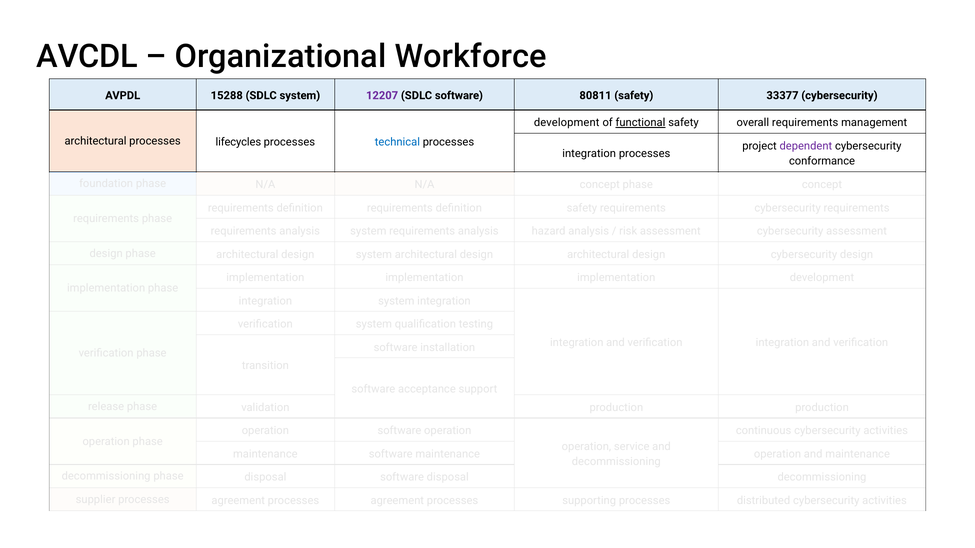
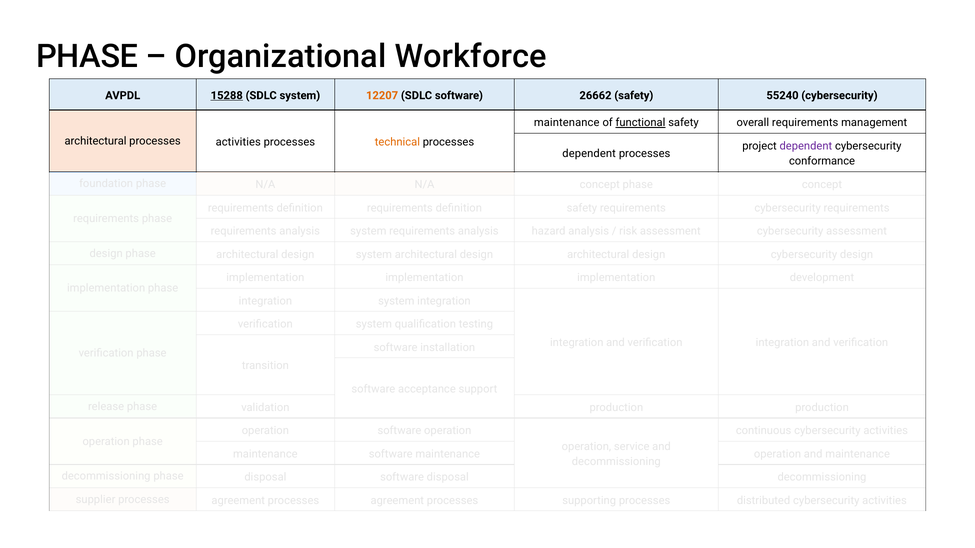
AVCDL: AVCDL -> PHASE (87, 56)
15288 underline: none -> present (227, 96)
12207 colour: purple -> orange (382, 96)
80811: 80811 -> 26662 (595, 96)
33377: 33377 -> 55240 (782, 96)
development: development -> maintenance (567, 123)
processes lifecycles: lifecycles -> activities (238, 142)
technical colour: blue -> orange (397, 142)
integration: integration -> dependent (589, 154)
